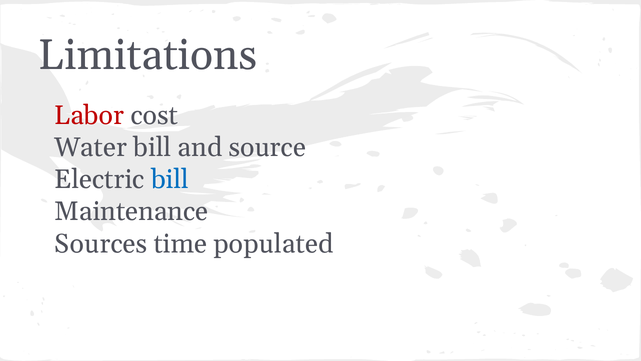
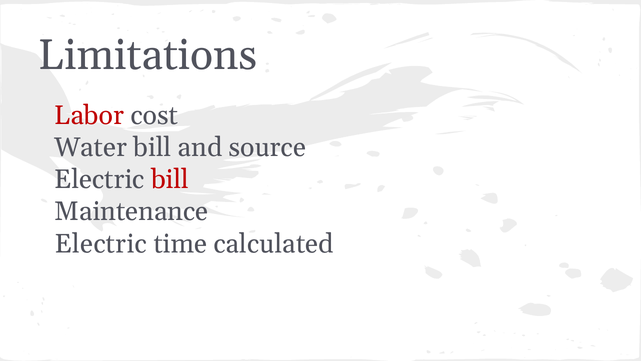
bill colour: blue -> red (170, 179)
Sources: Sources -> Electric (101, 243)
populated: populated -> calculated (274, 243)
